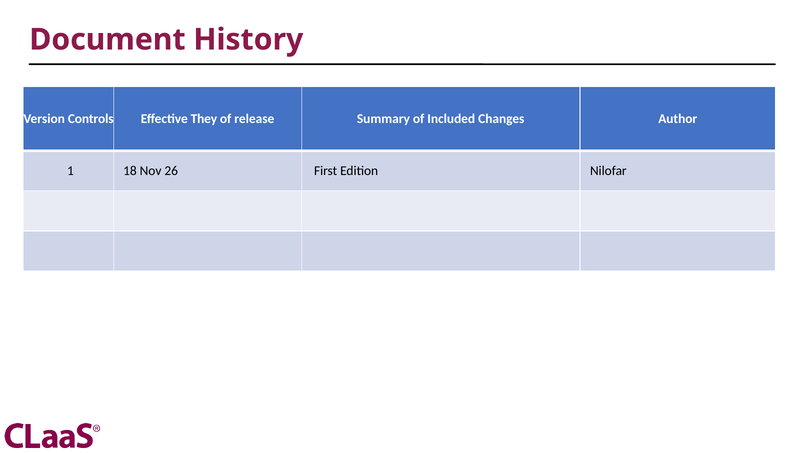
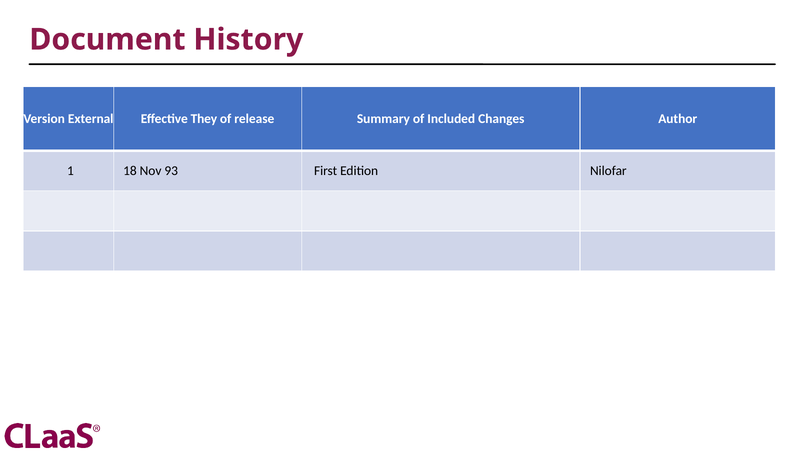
Controls: Controls -> External (91, 119)
26: 26 -> 93 (171, 171)
